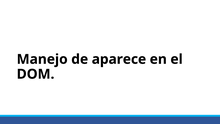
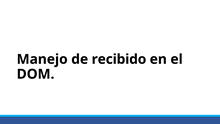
aparece: aparece -> recibido (119, 59)
